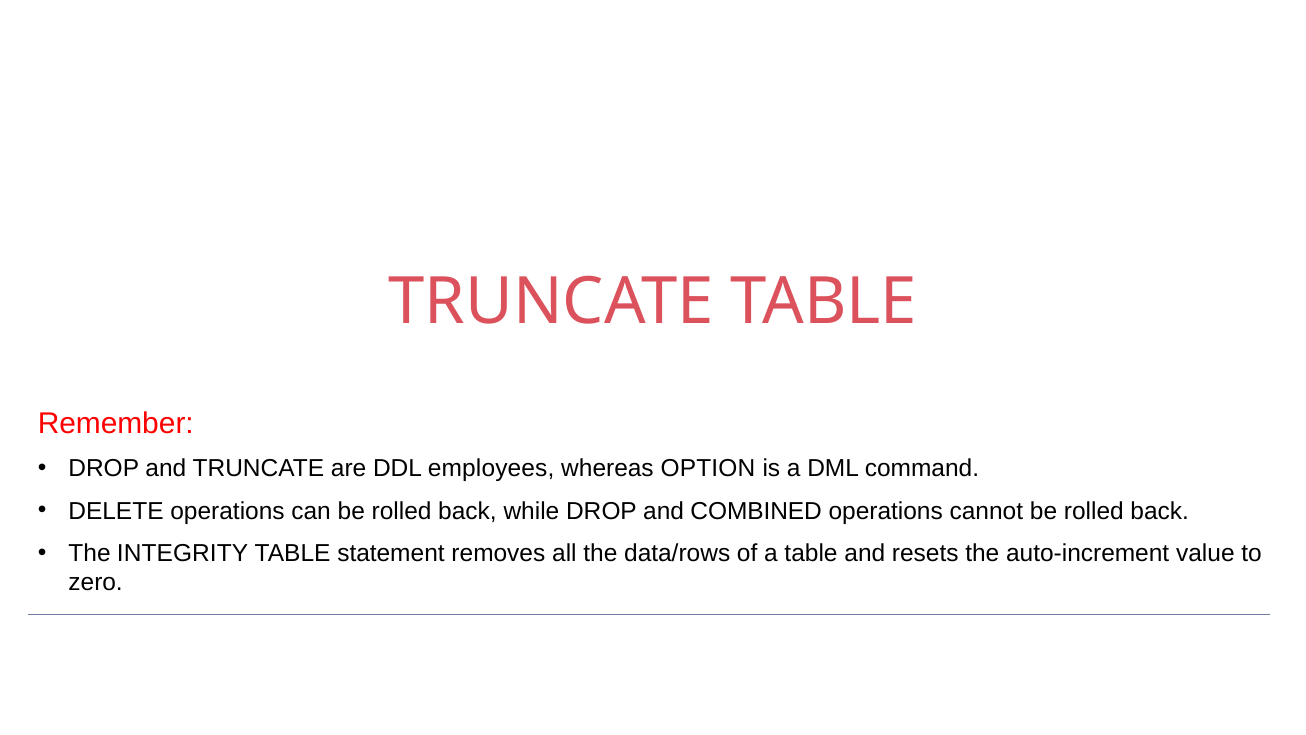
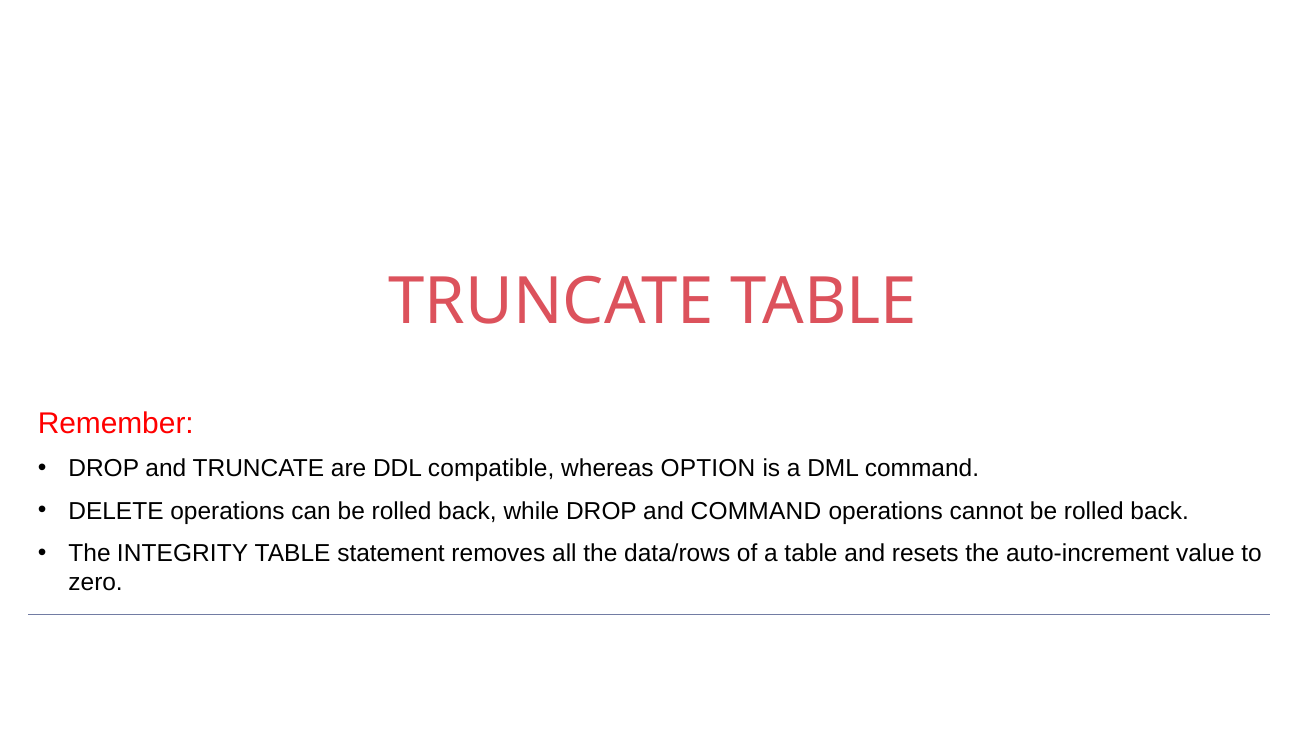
employees: employees -> compatible (491, 468)
and COMBINED: COMBINED -> COMMAND (756, 511)
